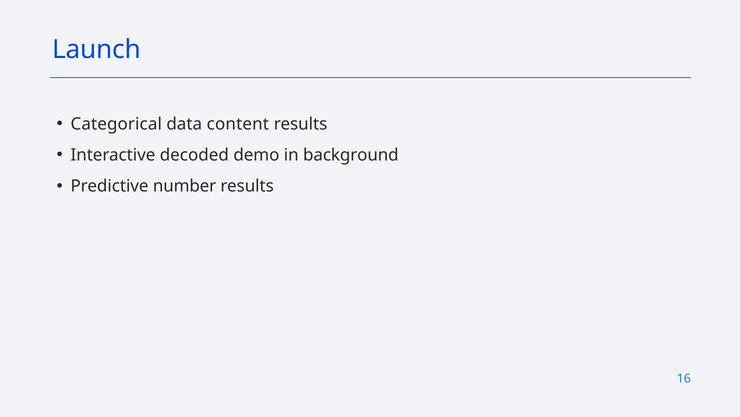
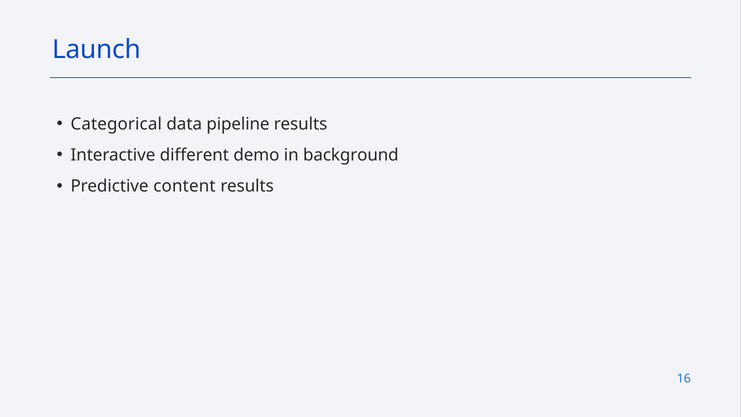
content: content -> pipeline (238, 124)
decoded: decoded -> different (194, 155)
number: number -> content (184, 186)
